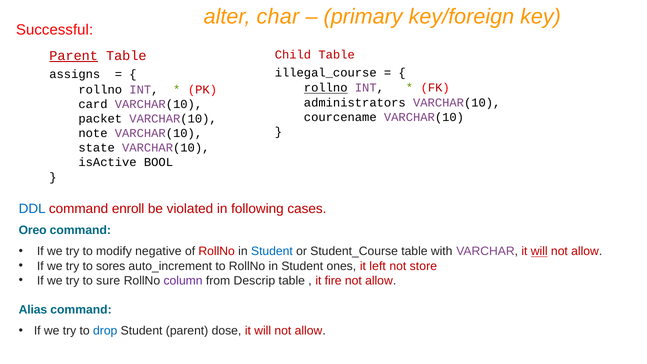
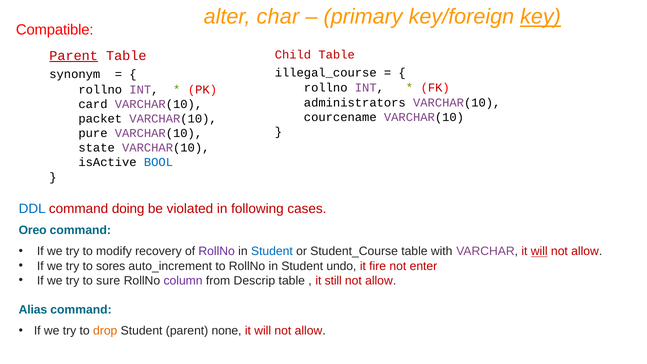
key underline: none -> present (541, 17)
Successful: Successful -> Compatible (55, 30)
assigns: assigns -> synonym (75, 74)
rollno underline: present -> none (326, 88)
note: note -> pure (93, 133)
BOOL colour: black -> blue (158, 162)
enroll: enroll -> doing (128, 209)
negative: negative -> recovery (158, 251)
RollNo colour: red -> purple (217, 251)
ones: ones -> undo (341, 266)
left: left -> fire (378, 266)
store: store -> enter (423, 266)
fire: fire -> still (333, 281)
drop colour: blue -> orange (105, 331)
dose: dose -> none (227, 331)
